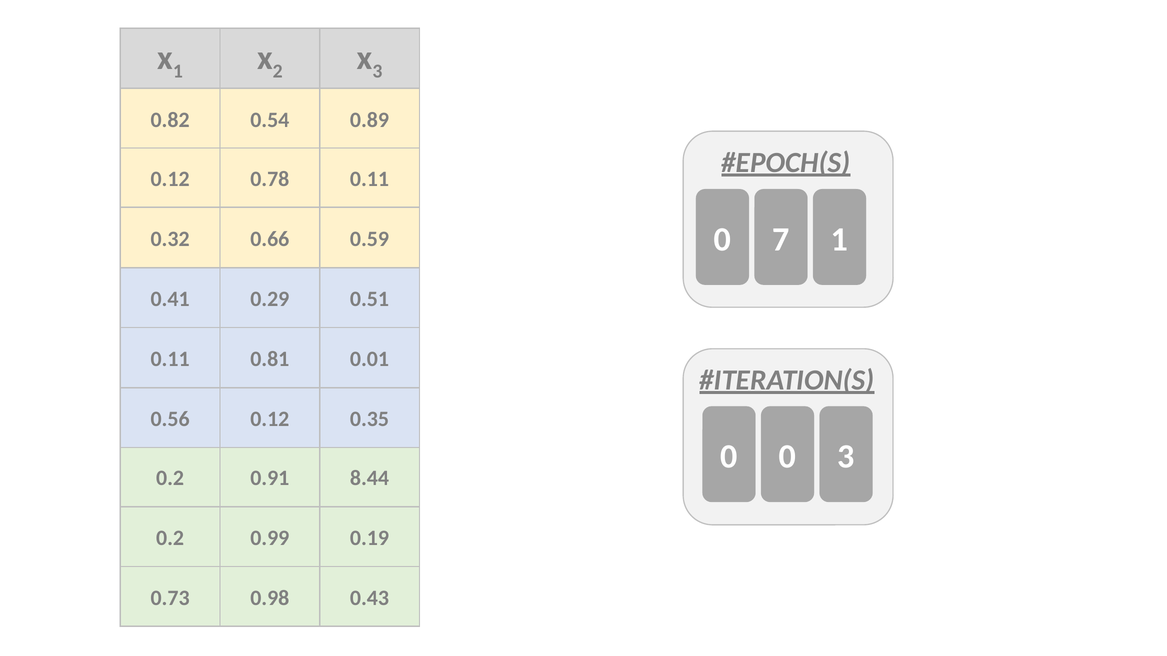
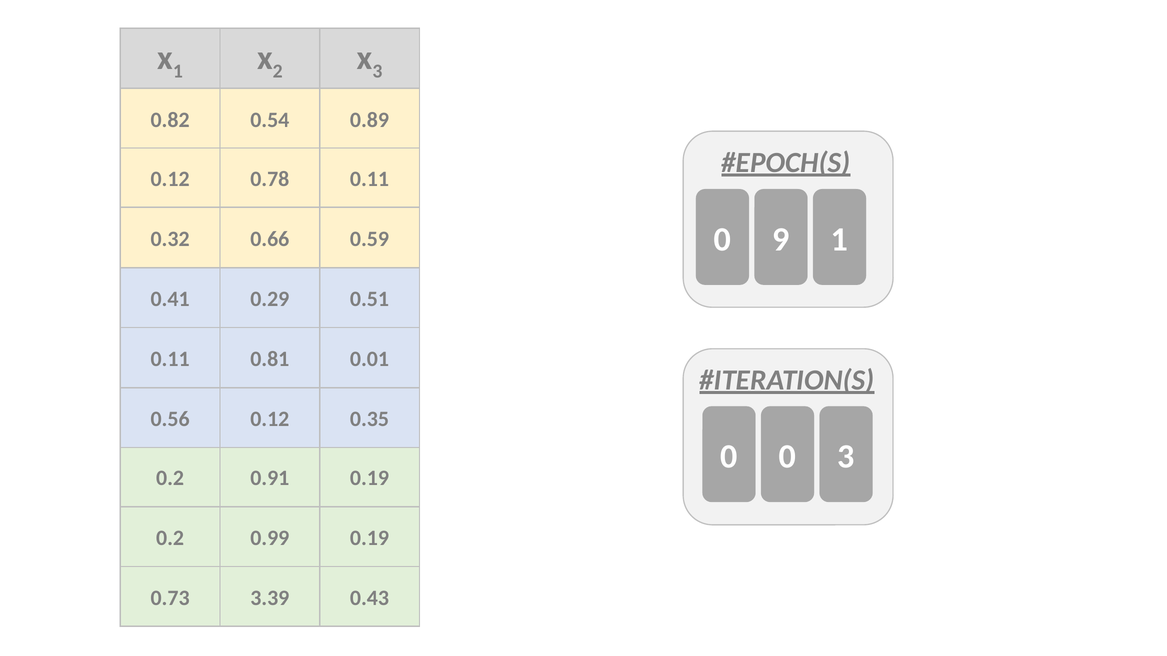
7: 7 -> 9 (781, 239)
0.91 8.44: 8.44 -> 0.19 (369, 479)
0.98: 0.98 -> 3.39 (270, 598)
